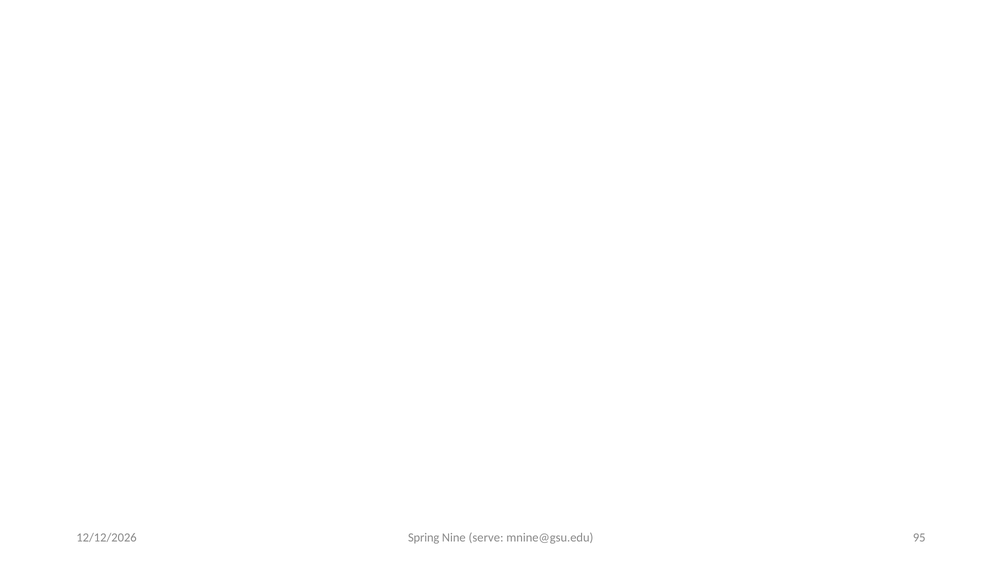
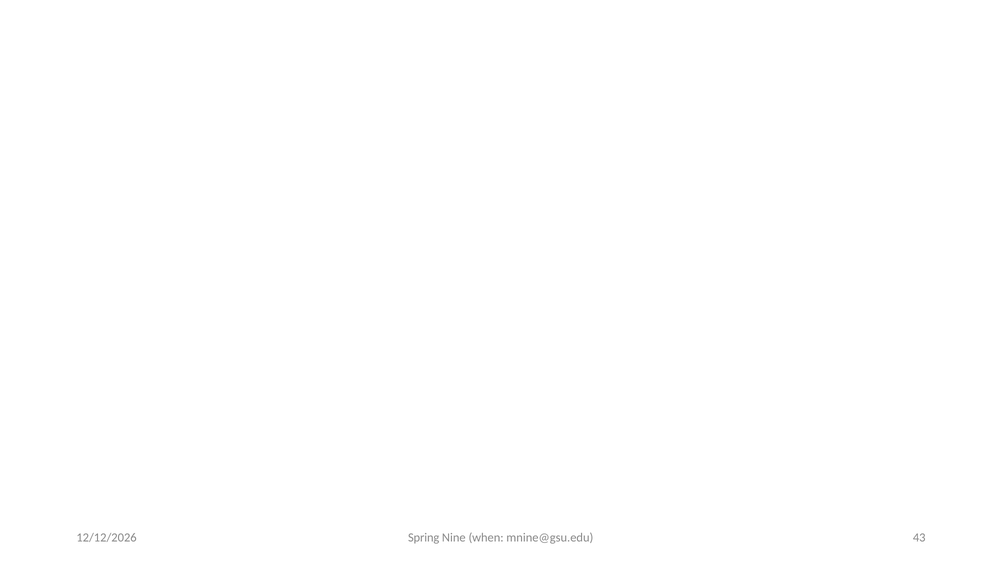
serve: serve -> when (486, 538)
95: 95 -> 43 (919, 538)
